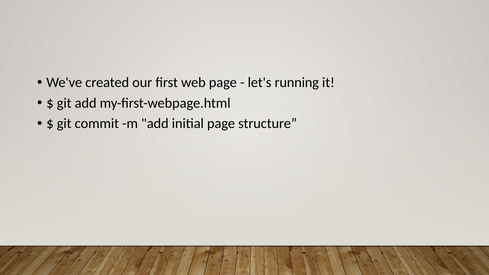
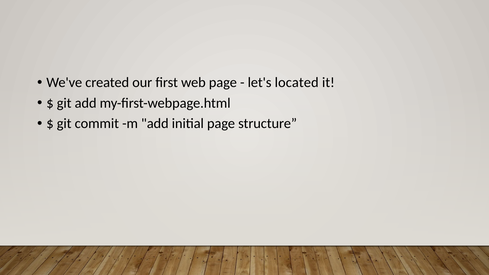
running: running -> located (297, 83)
